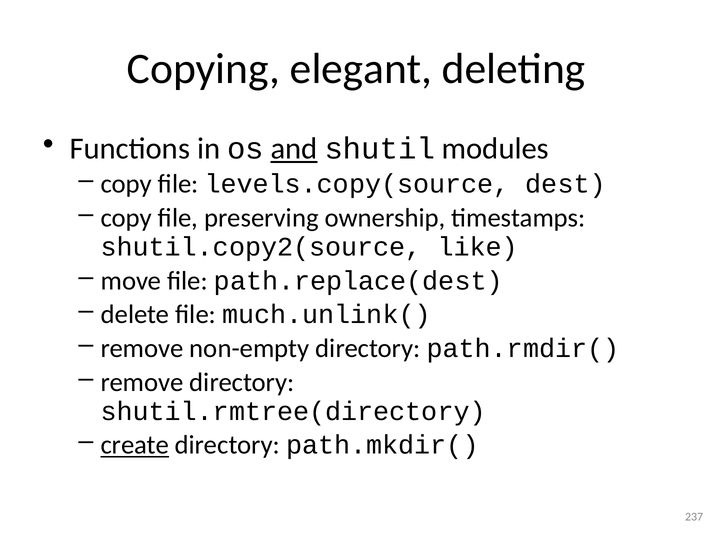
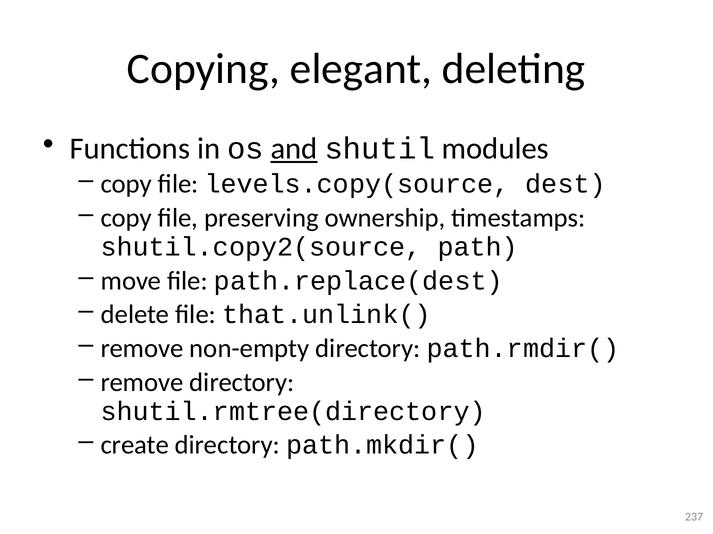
like: like -> path (478, 247)
much.unlink(: much.unlink( -> that.unlink( (326, 315)
create underline: present -> none (135, 446)
